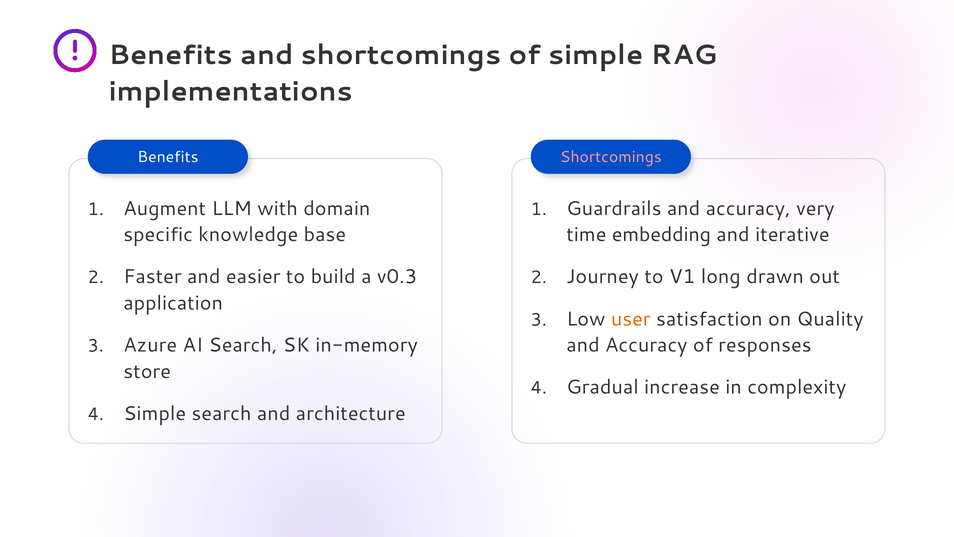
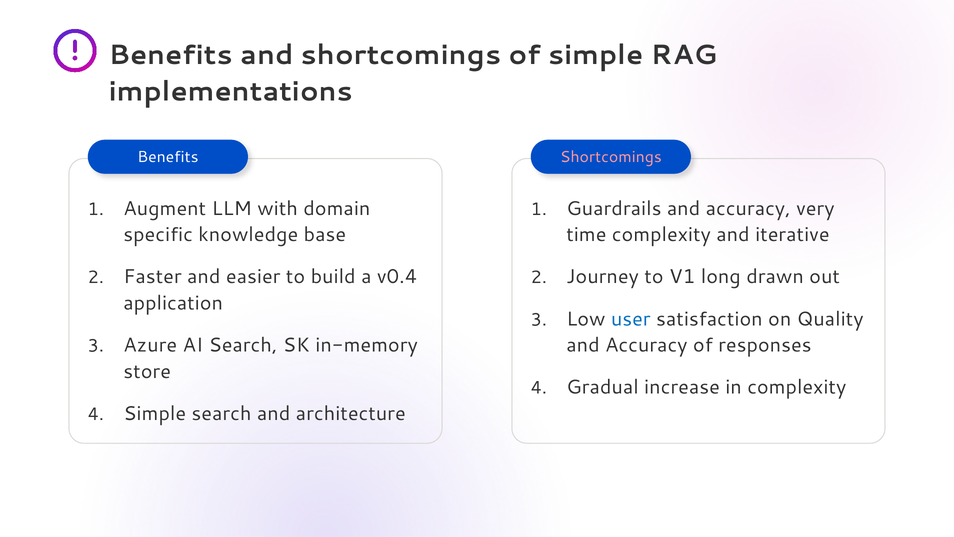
time embedding: embedding -> complexity (661, 235)
v0.3: v0.3 -> v0.4 (397, 277)
user colour: orange -> blue (631, 319)
